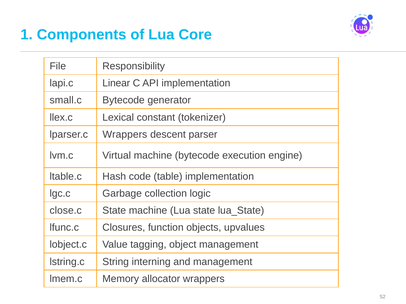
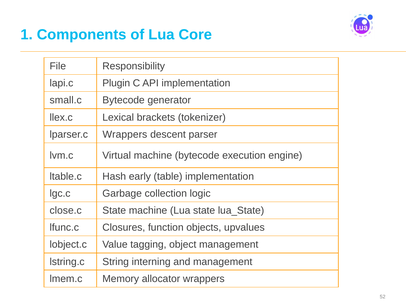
Linear: Linear -> Plugin (116, 83)
constant: constant -> brackets (156, 118)
code: code -> early (140, 177)
